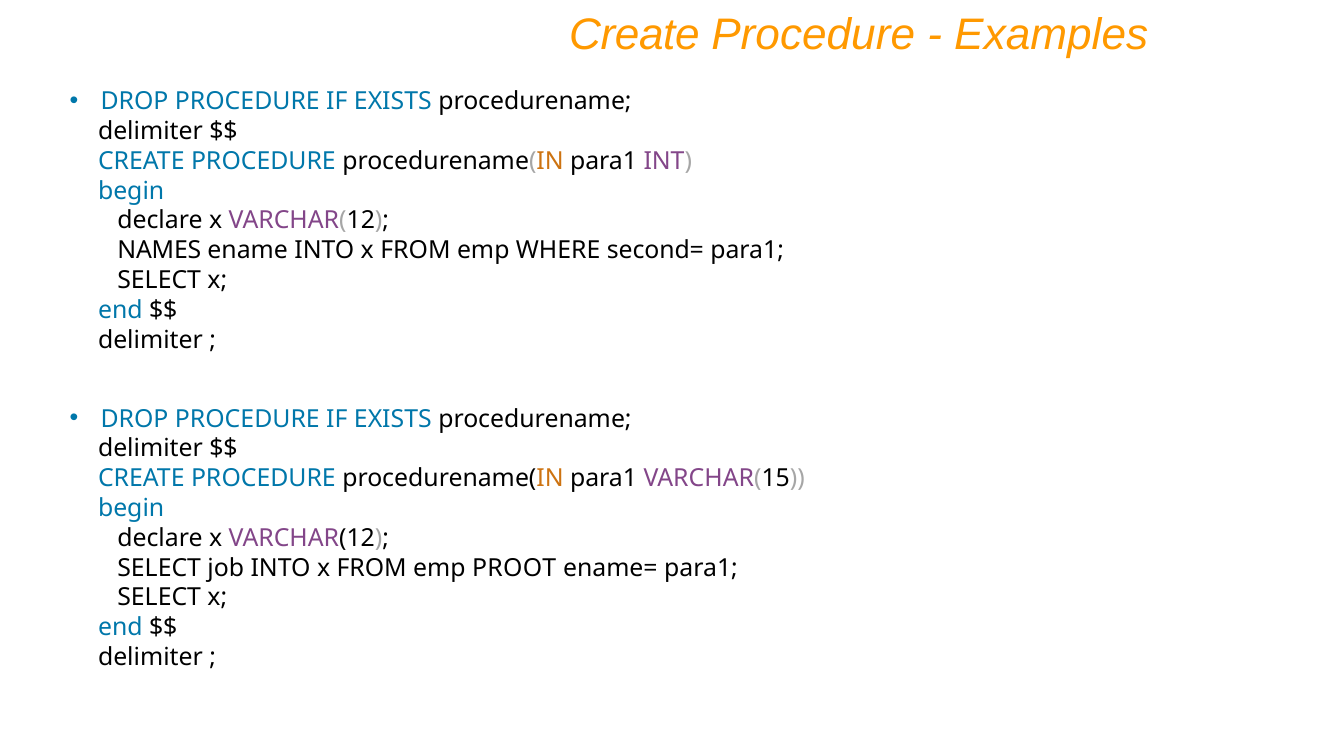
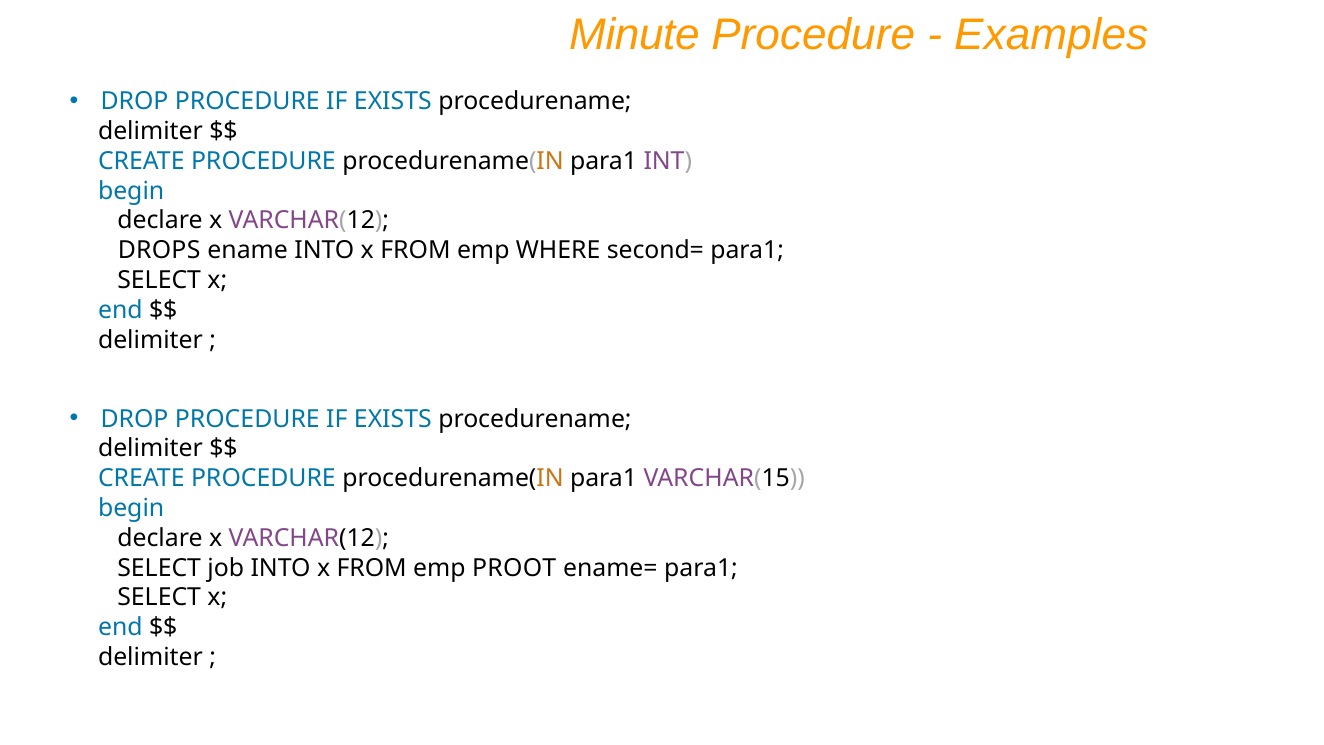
Create: Create -> Minute (634, 34)
NAMES: NAMES -> DROPS (159, 250)
